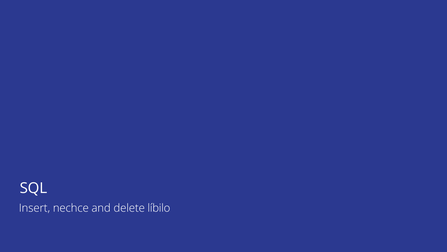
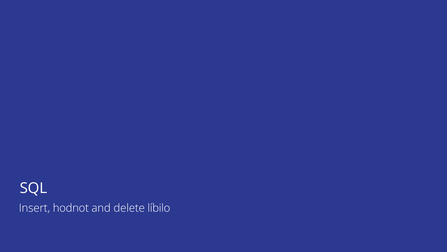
nechce: nechce -> hodnot (71, 208)
